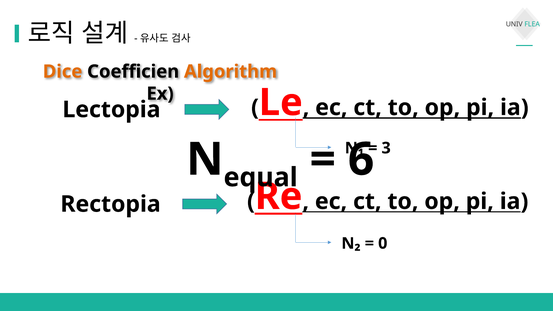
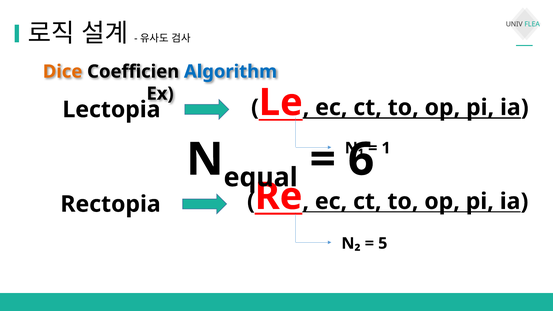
Algorithm colour: orange -> blue (231, 72)
3: 3 -> 1 (386, 148)
0: 0 -> 5 (383, 243)
